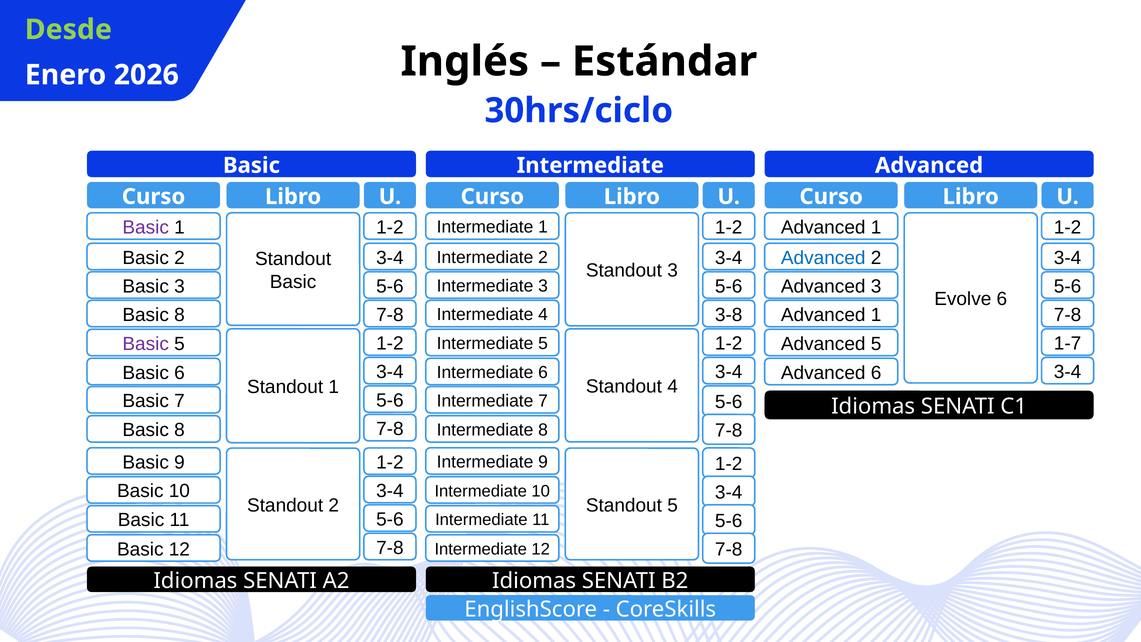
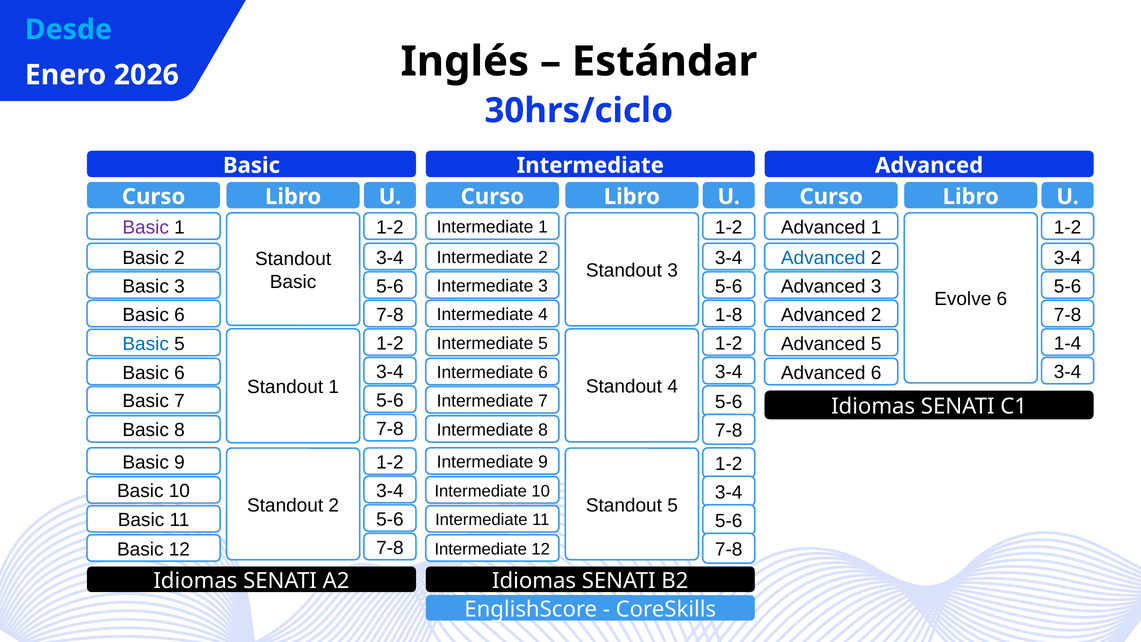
Desde colour: light green -> light blue (68, 30)
8: 8 -> 6 (179, 315)
1: 1 -> 2 (876, 315)
3-8: 3-8 -> 1-8 (729, 315)
1-7: 1-7 -> 1-4 (1068, 343)
Basic colour: purple -> blue (146, 344)
